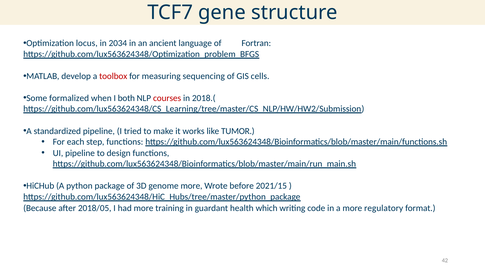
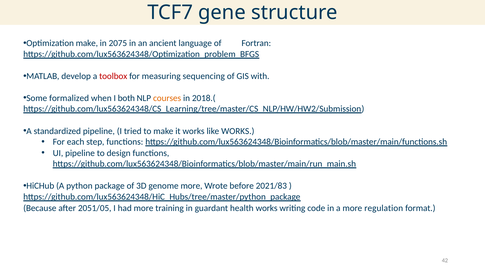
Optimization locus: locus -> make (87, 43)
2034: 2034 -> 2075 (118, 43)
cells: cells -> with (260, 76)
courses colour: red -> orange (167, 98)
like TUMOR: TUMOR -> WORKS (238, 131)
2021/15: 2021/15 -> 2021/83 (271, 186)
2018/05: 2018/05 -> 2051/05 (95, 208)
health which: which -> works (267, 208)
regulatory: regulatory -> regulation (384, 208)
